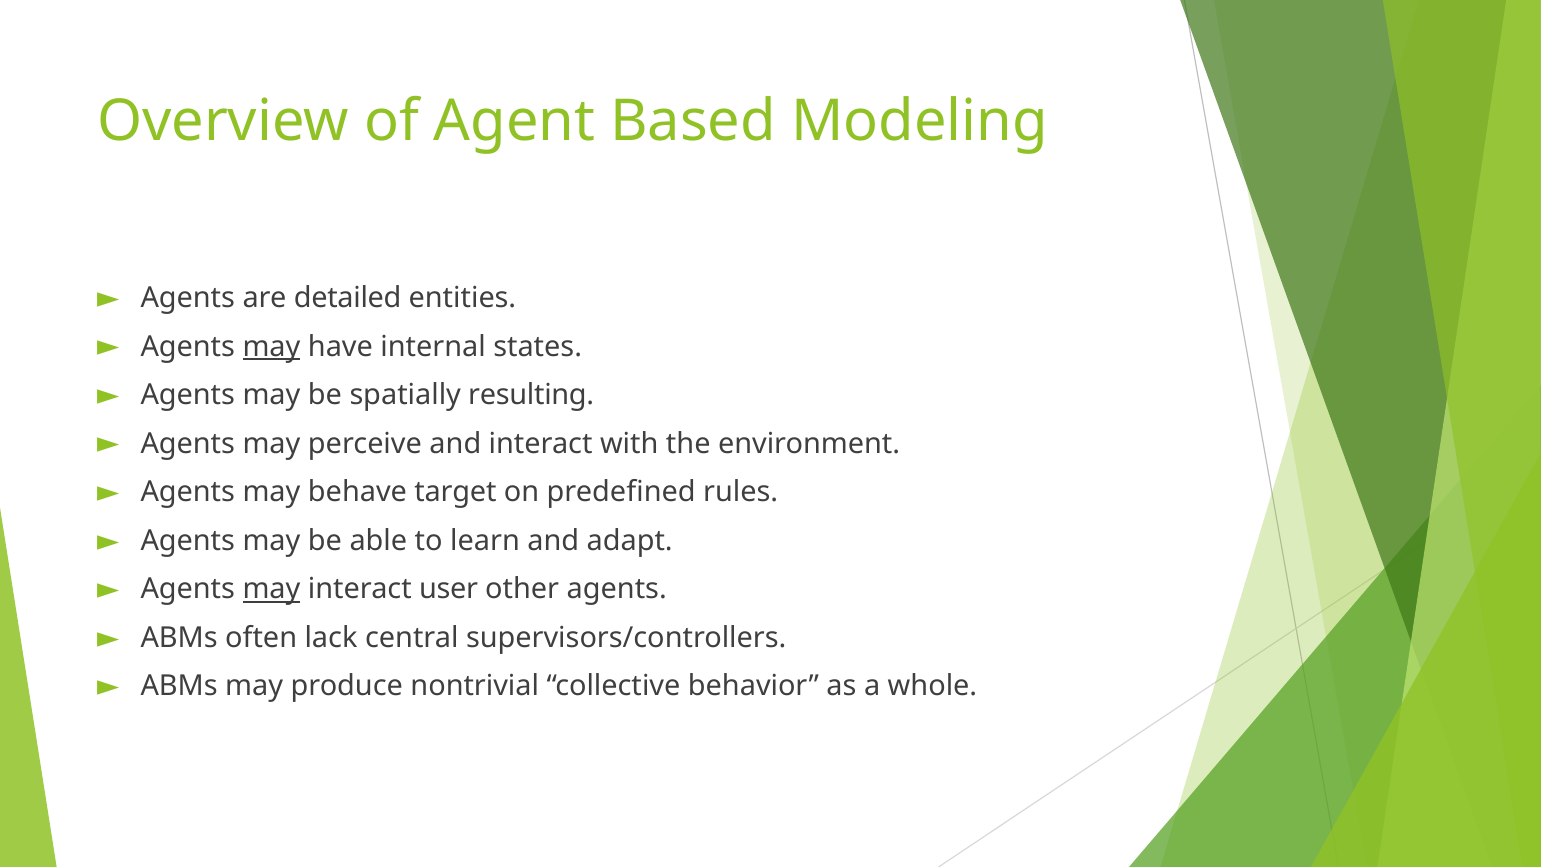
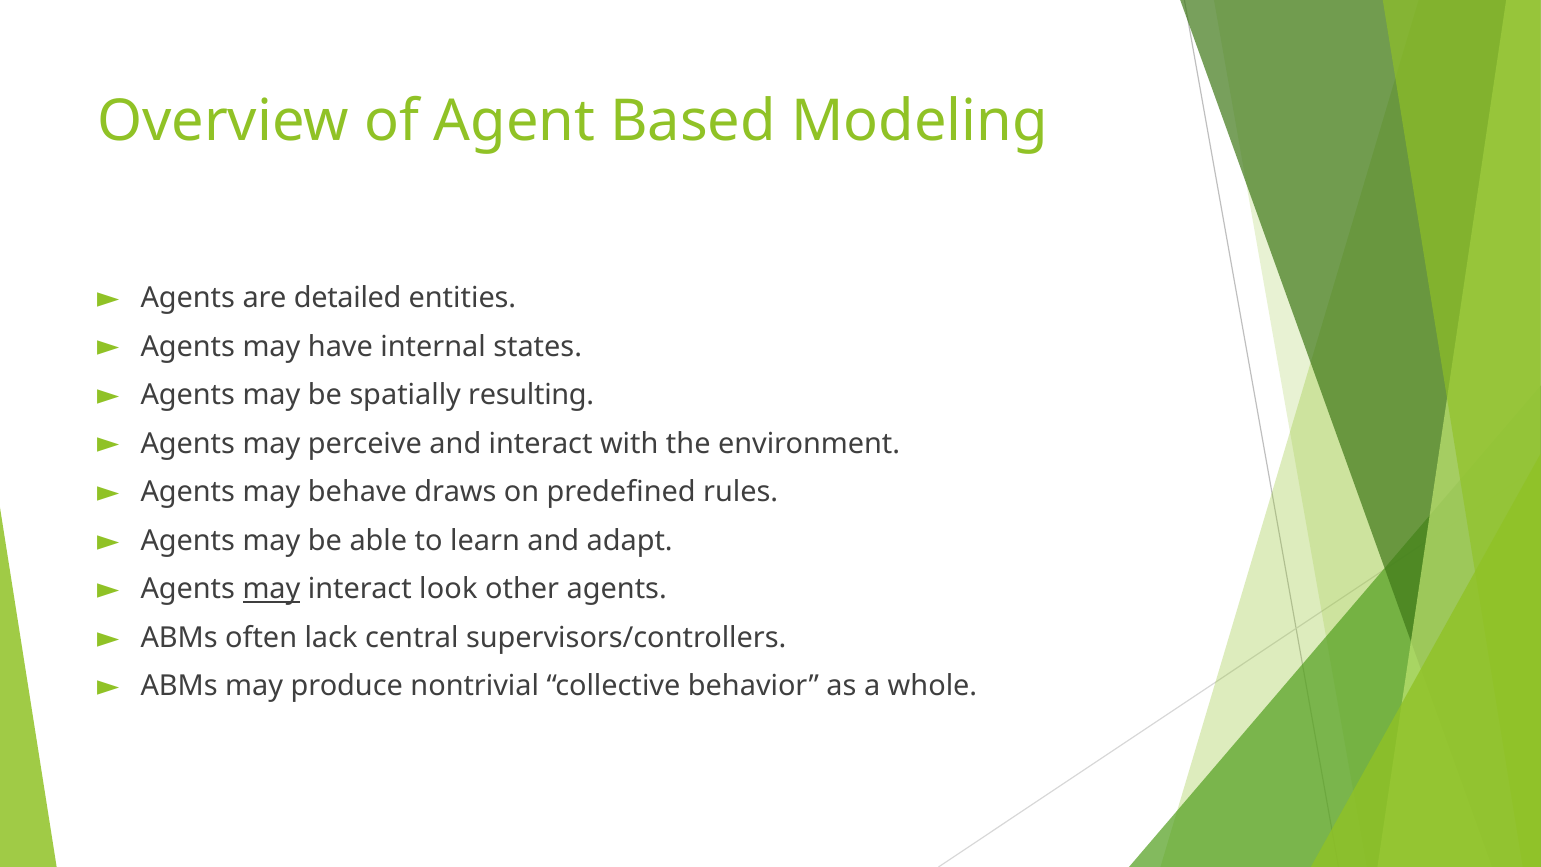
may underline: present -> none (271, 347)
target: target -> draws (455, 492)
user: user -> look (448, 589)
